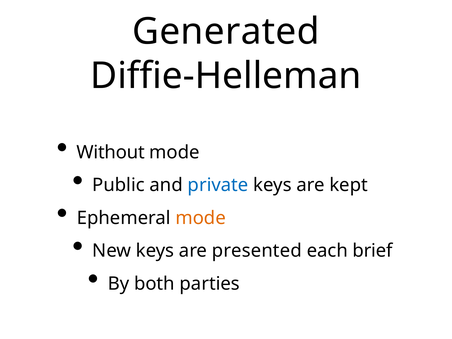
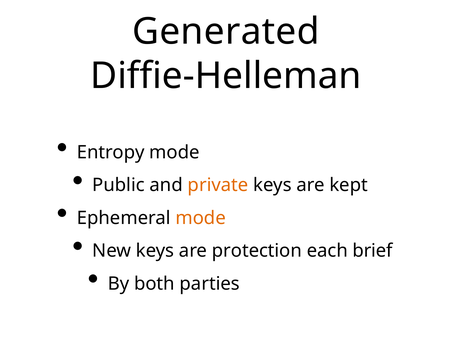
Without: Without -> Entropy (111, 152)
private colour: blue -> orange (218, 185)
presented: presented -> protection (257, 251)
